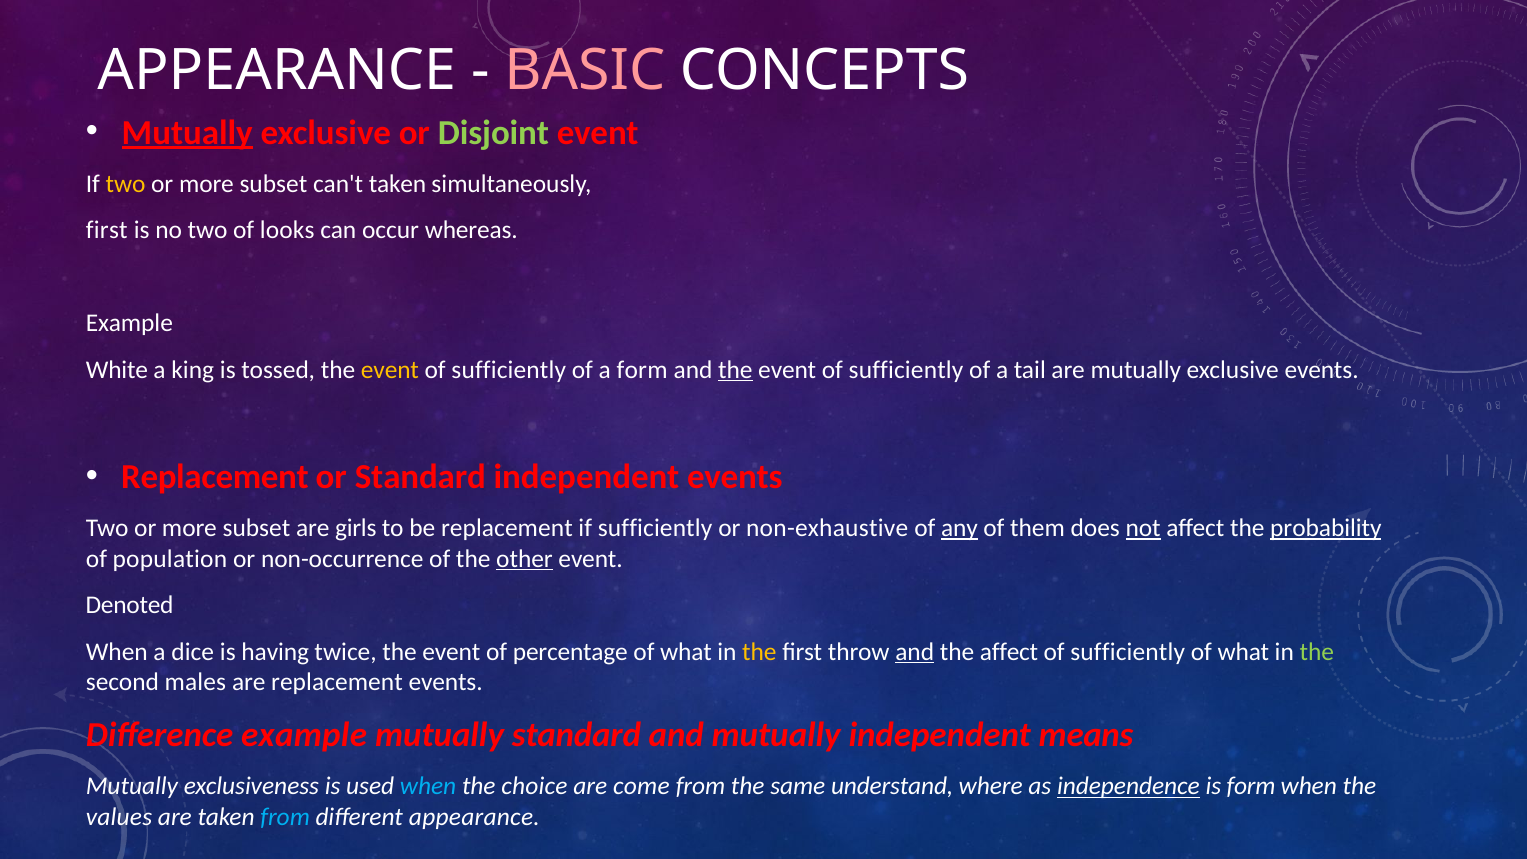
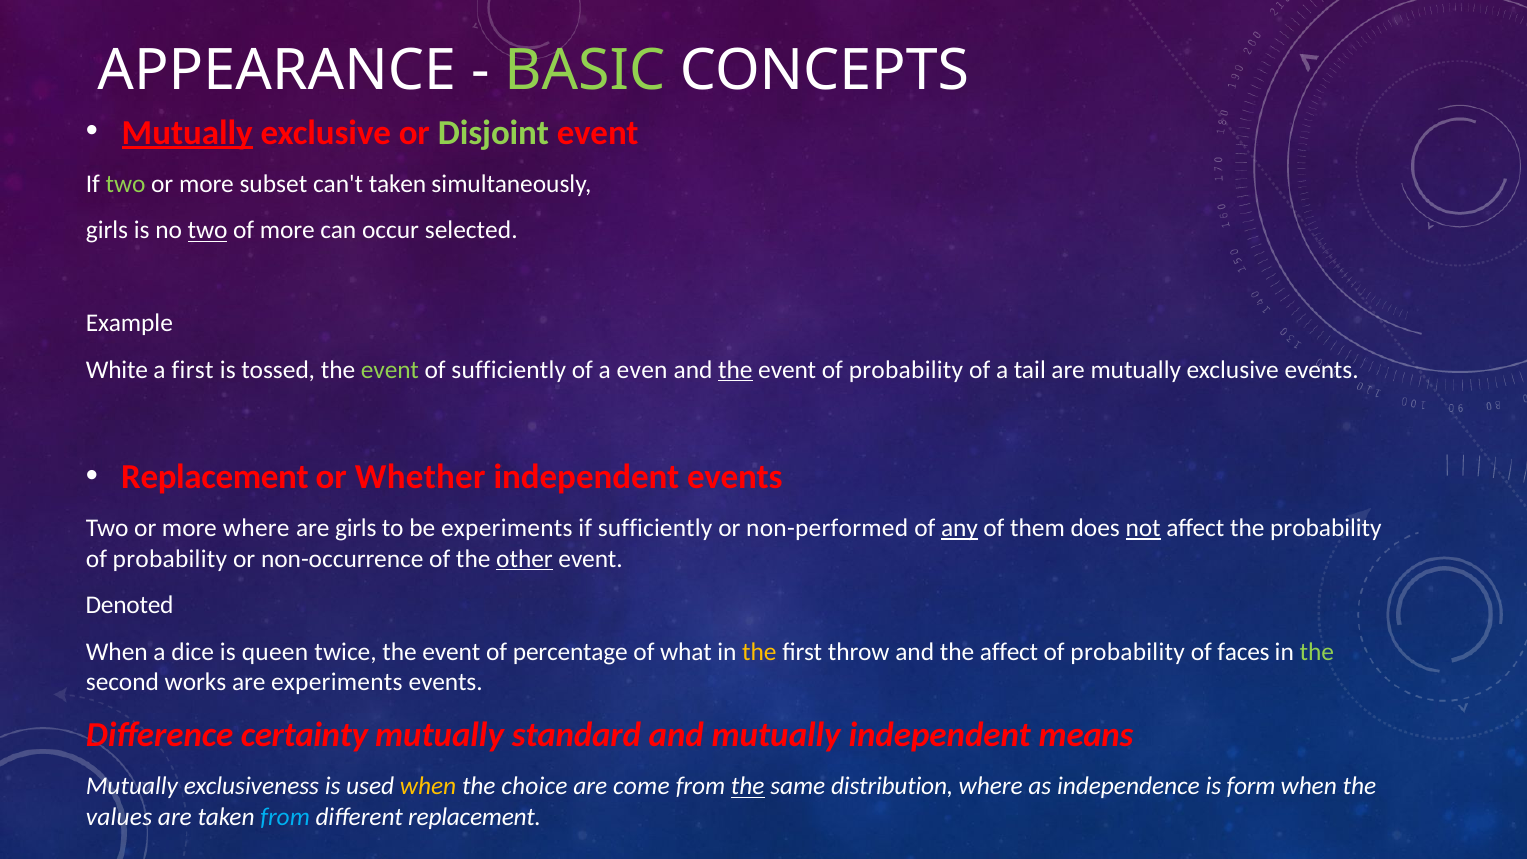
BASIC colour: pink -> light green (585, 71)
two colour: yellow -> light green (126, 184)
first: first -> girls (107, 230)
two underline: none -> present (208, 230)
of looks: looks -> more (287, 230)
whereas: whereas -> selected (471, 230)
a king: king -> first (193, 370)
event colour: yellow -> light green (390, 370)
a form: form -> even (642, 370)
sufficiently: sufficiently -> probability (906, 370)
or Standard: Standard -> Whether (420, 477)
subset: subset -> where (256, 528)
be replacement: replacement -> experiments (507, 528)
non-exhaustive: non-exhaustive -> non-performed (827, 528)
probability underline: present -> none (1326, 528)
population: population -> probability (170, 559)
having: having -> queen (275, 652)
and underline: present -> none (915, 652)
sufficiently: sufficiently -> probability (1128, 652)
what: what -> faces (1243, 652)
males: males -> works (196, 682)
are replacement: replacement -> experiments (337, 682)
Difference example: example -> certainty (304, 735)
when colour: light blue -> yellow (428, 786)
the underline: none -> present (748, 786)
understand: understand -> distribution (892, 786)
independence underline: present -> none (1128, 786)
different appearance: appearance -> replacement (475, 817)
